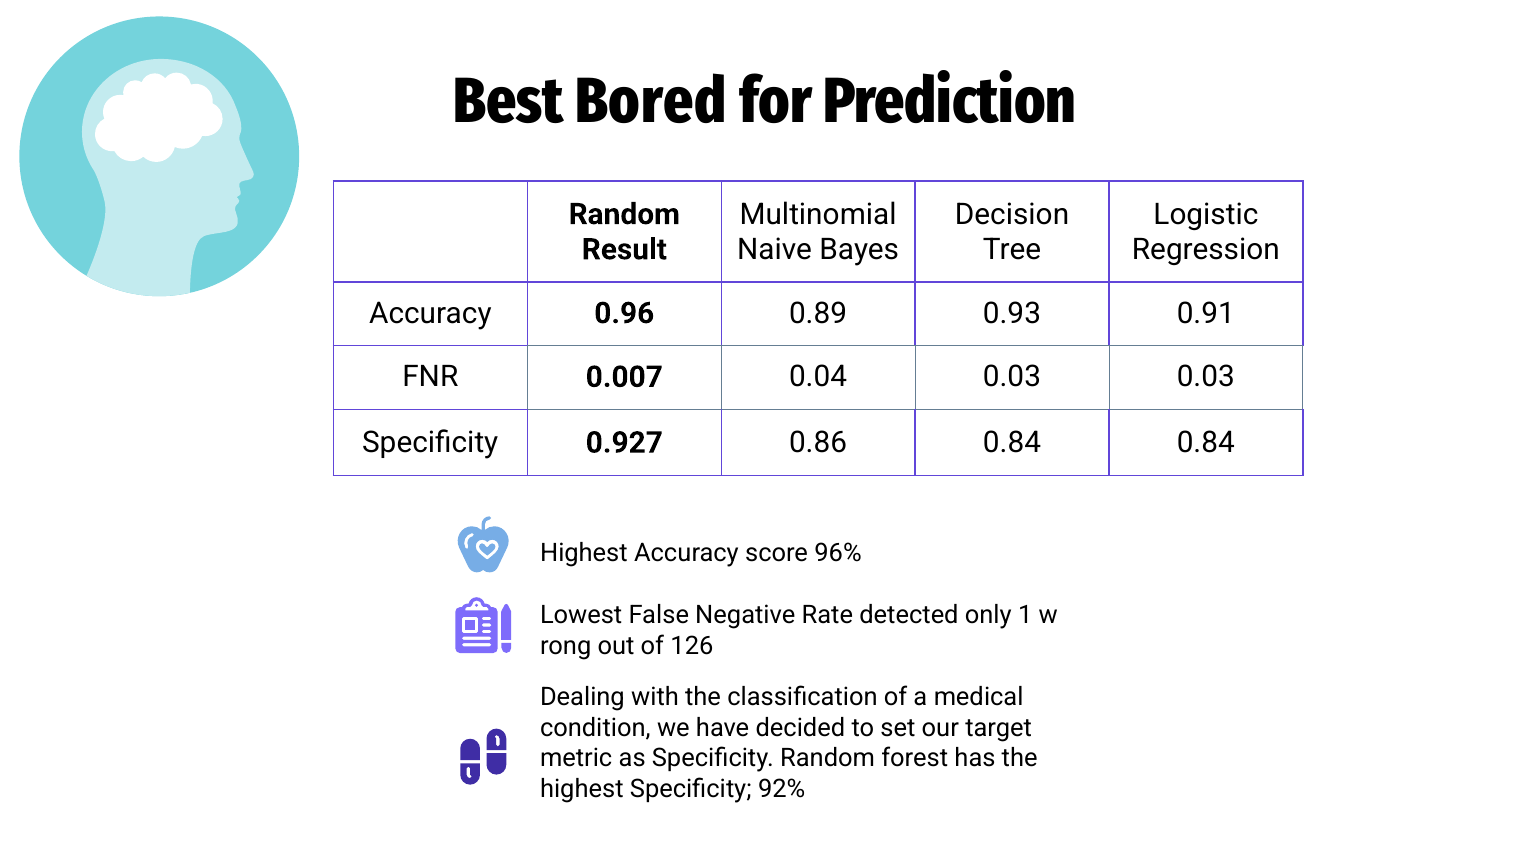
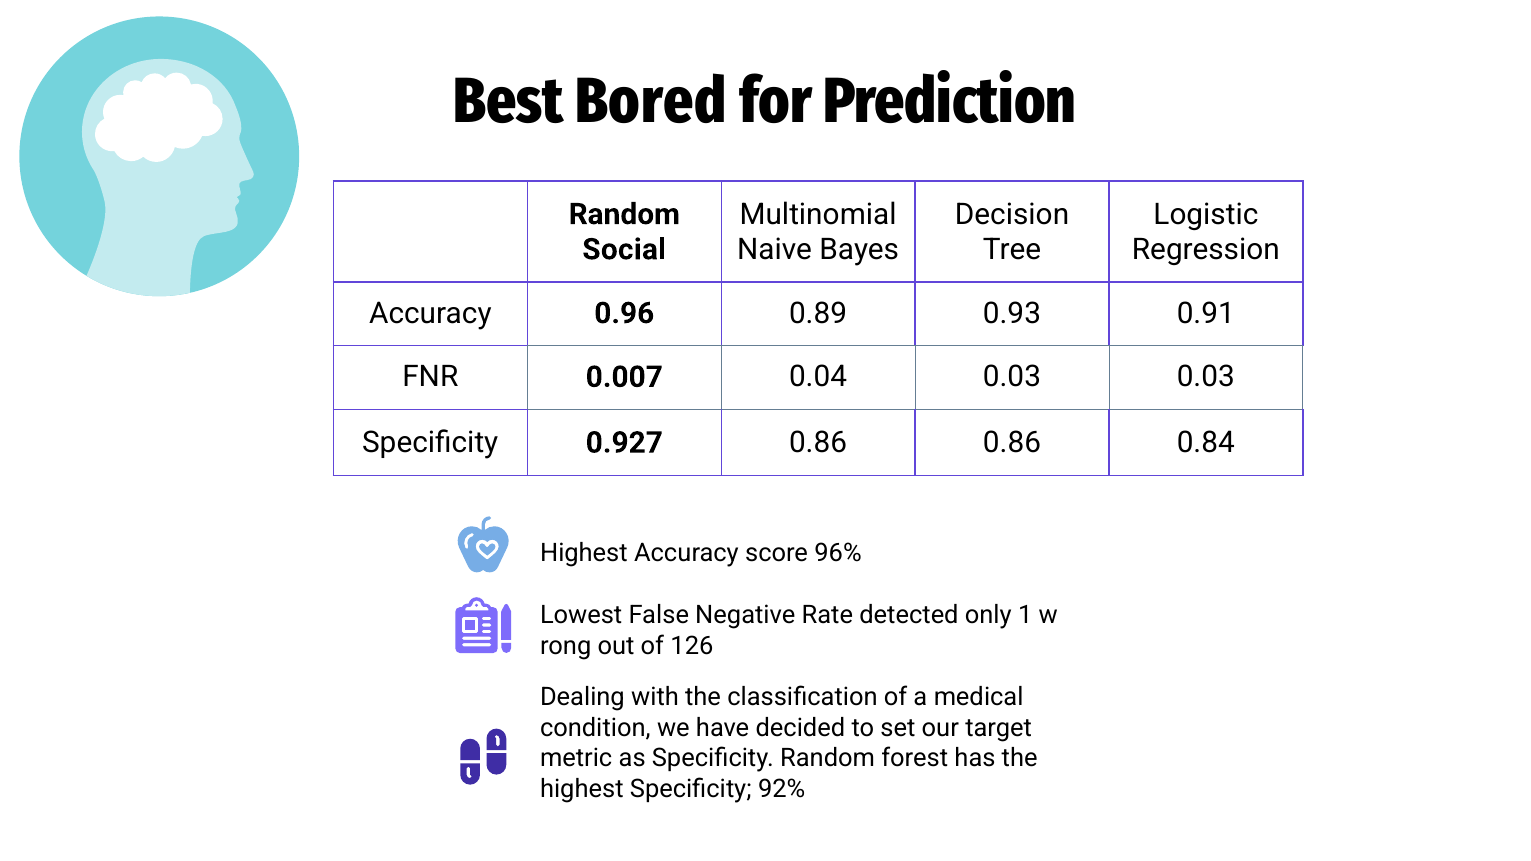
Result: Result -> Social (624, 250)
0.86 0.84: 0.84 -> 0.86 (1012, 443)
